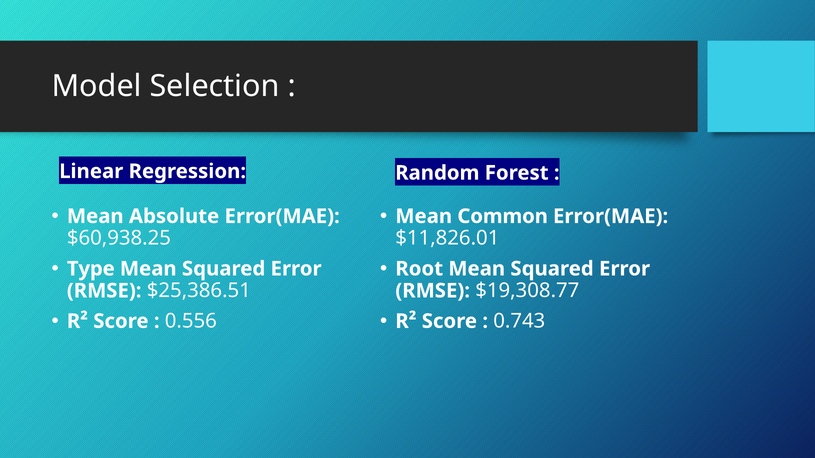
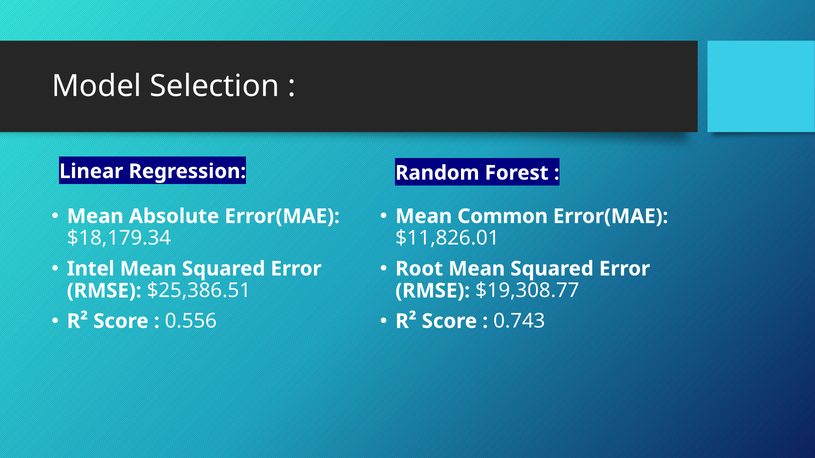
$60,938.25: $60,938.25 -> $18,179.34 (119, 238)
Type: Type -> Intel (91, 269)
